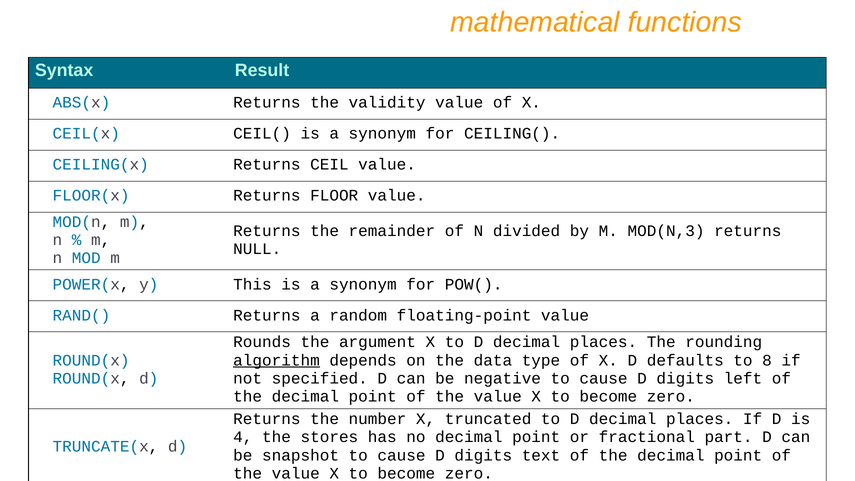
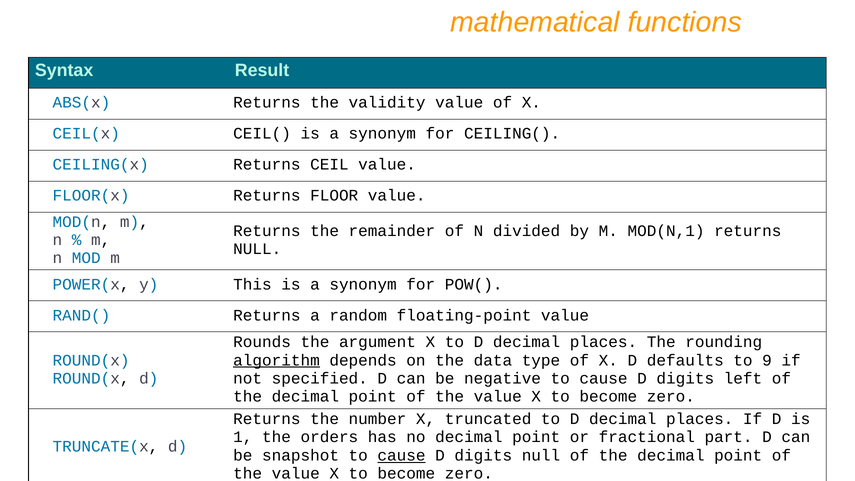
MOD(N,3: MOD(N,3 -> MOD(N,1 (666, 231)
8: 8 -> 9 (767, 360)
4: 4 -> 1 (243, 437)
stores: stores -> orders (329, 437)
cause underline: none -> present (402, 455)
digits text: text -> null (541, 455)
